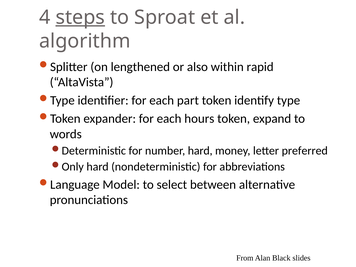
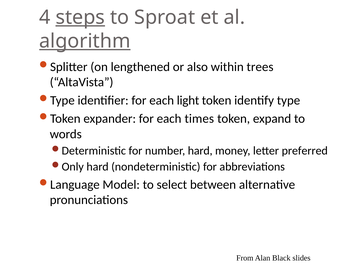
algorithm underline: none -> present (85, 41)
rapid: rapid -> trees (260, 67)
part: part -> light (188, 100)
hours: hours -> times (199, 119)
